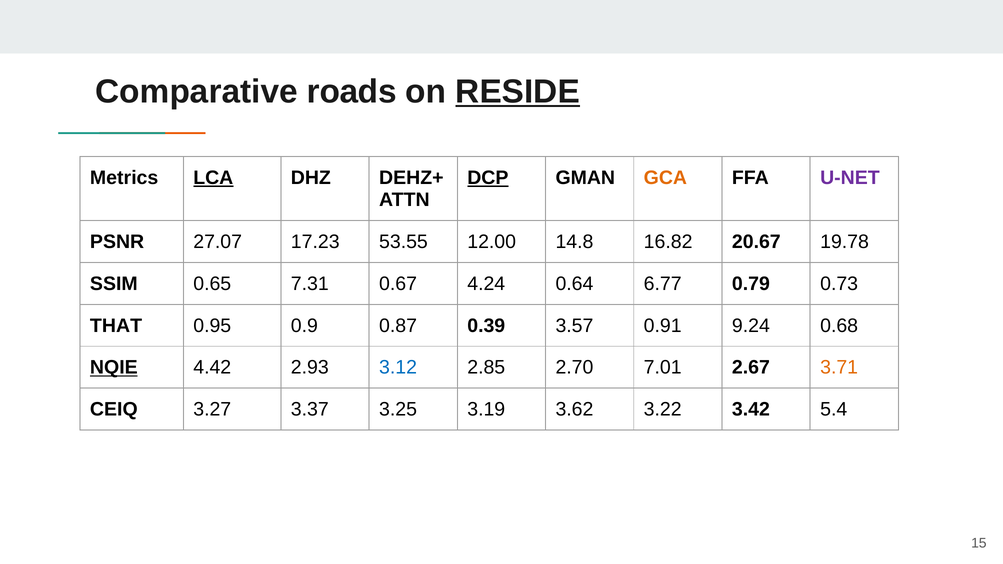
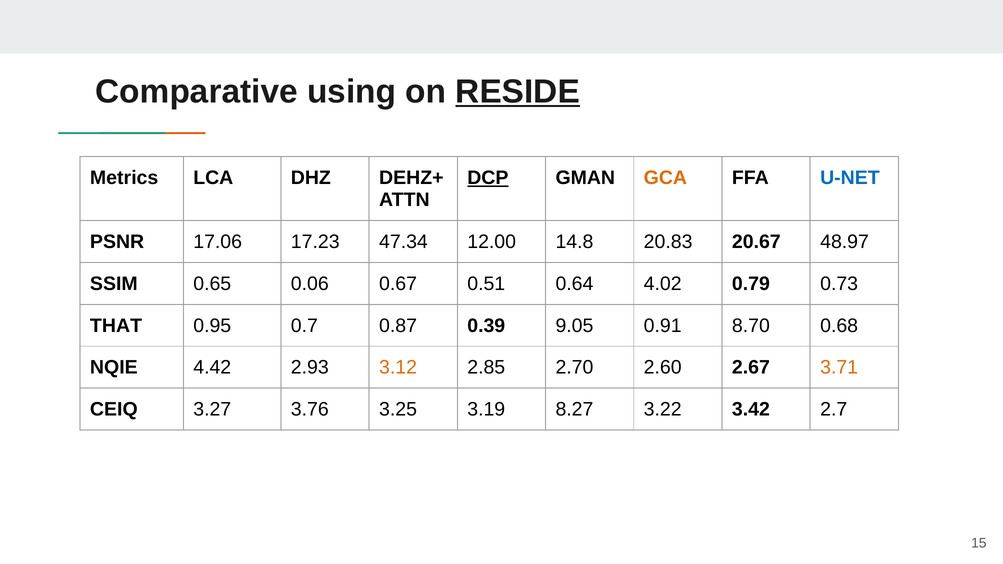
roads: roads -> using (352, 92)
LCA underline: present -> none (213, 178)
U-NET colour: purple -> blue (850, 178)
27.07: 27.07 -> 17.06 (218, 242)
53.55: 53.55 -> 47.34 (403, 242)
16.82: 16.82 -> 20.83 (668, 242)
19.78: 19.78 -> 48.97 (845, 242)
7.31: 7.31 -> 0.06 (310, 284)
4.24: 4.24 -> 0.51 (486, 284)
6.77: 6.77 -> 4.02 (663, 284)
0.9: 0.9 -> 0.7 (304, 326)
3.57: 3.57 -> 9.05 (574, 326)
9.24: 9.24 -> 8.70 (751, 326)
NQIE underline: present -> none (114, 368)
3.12 colour: blue -> orange (398, 368)
7.01: 7.01 -> 2.60 (663, 368)
3.37: 3.37 -> 3.76 (310, 410)
3.62: 3.62 -> 8.27 (574, 410)
5.4: 5.4 -> 2.7 (834, 410)
